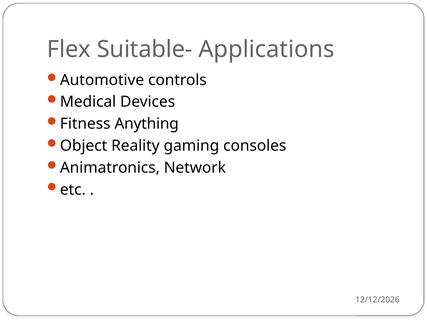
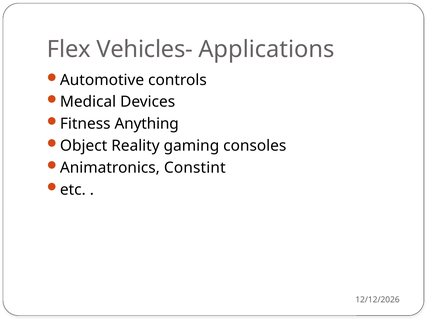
Suitable-: Suitable- -> Vehicles- (145, 49)
Network: Network -> Constint (195, 168)
